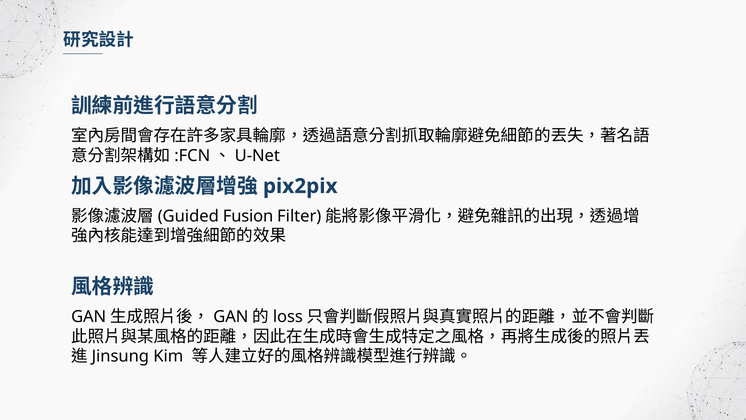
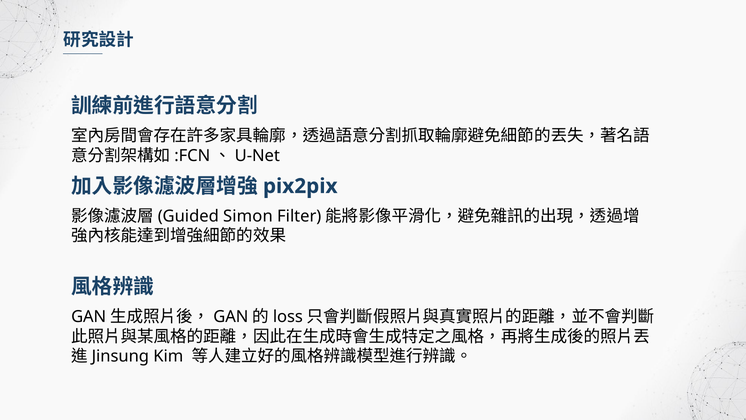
Fusion: Fusion -> Simon (248, 216)
